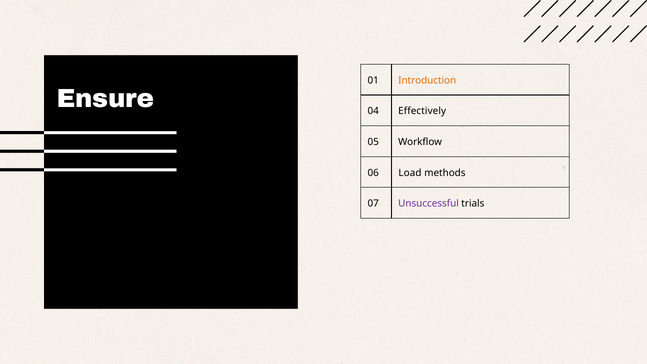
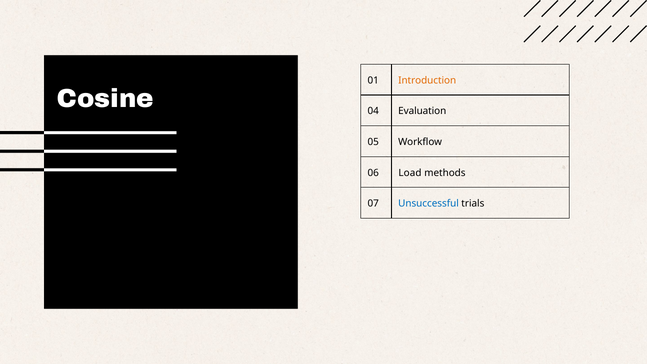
Ensure: Ensure -> Cosine (105, 99)
Effectively: Effectively -> Evaluation (422, 111)
Unsuccessful colour: purple -> blue (429, 204)
